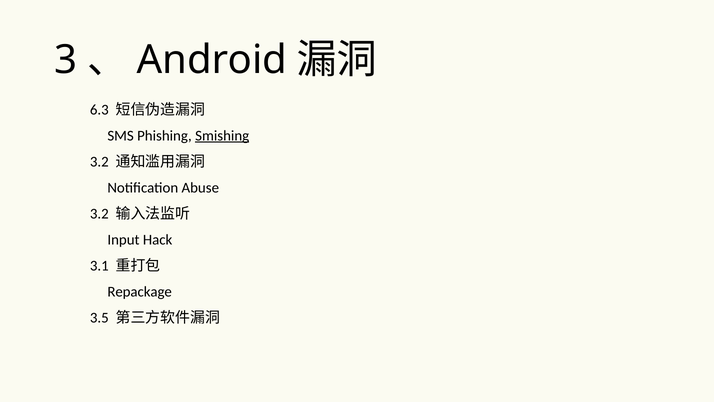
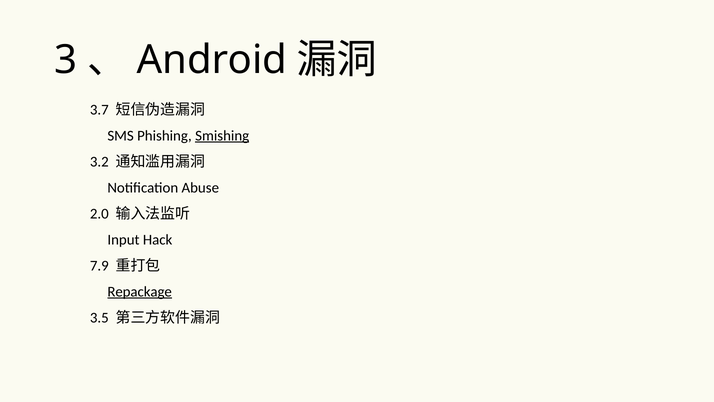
6.3: 6.3 -> 3.7 (99, 110)
3.2: 3.2 -> 2.0 (99, 214)
3.1: 3.1 -> 7.9 (99, 266)
Repackage underline: none -> present (140, 291)
